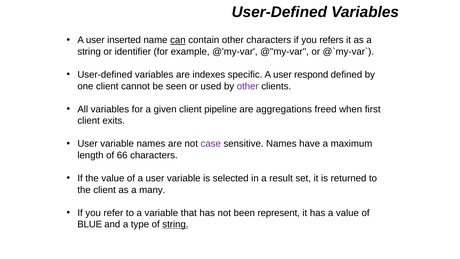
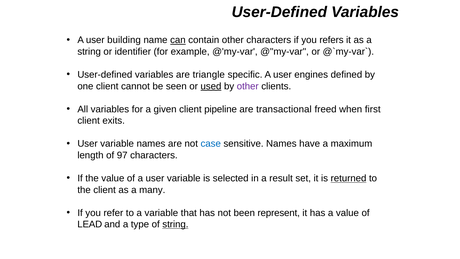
inserted: inserted -> building (124, 40)
indexes: indexes -> triangle (209, 75)
respond: respond -> engines (311, 75)
used underline: none -> present (211, 86)
aggregations: aggregations -> transactional (284, 109)
case colour: purple -> blue (211, 144)
66: 66 -> 97 (122, 155)
returned underline: none -> present (349, 178)
BLUE: BLUE -> LEAD (90, 224)
